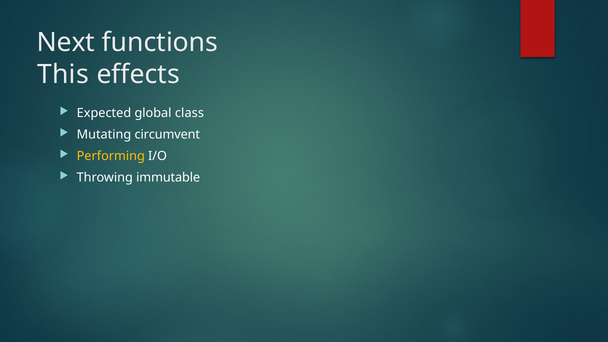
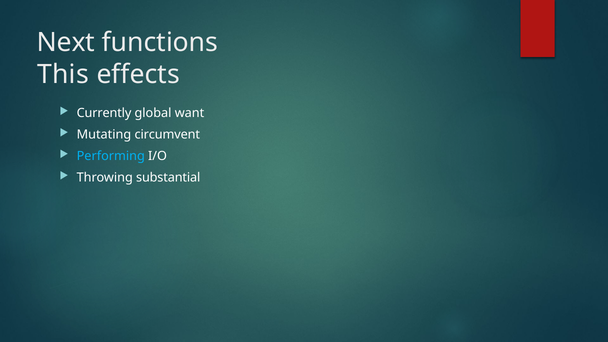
Expected: Expected -> Currently (104, 113)
class: class -> want (190, 113)
Performing colour: yellow -> light blue (111, 156)
immutable: immutable -> substantial (168, 178)
